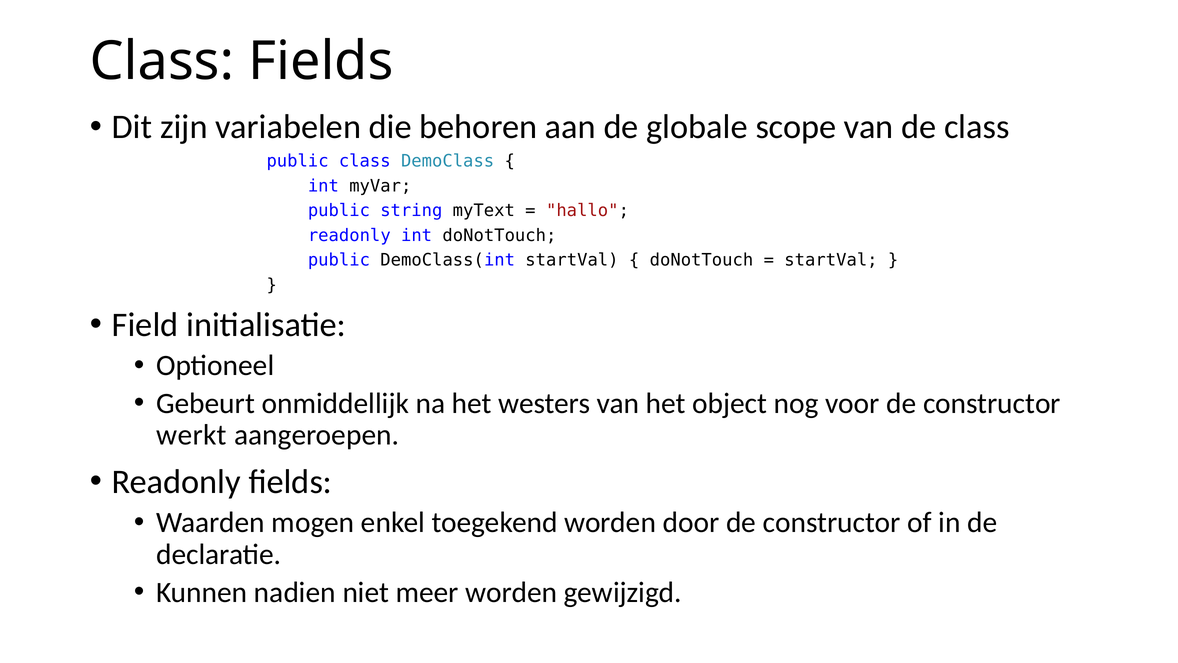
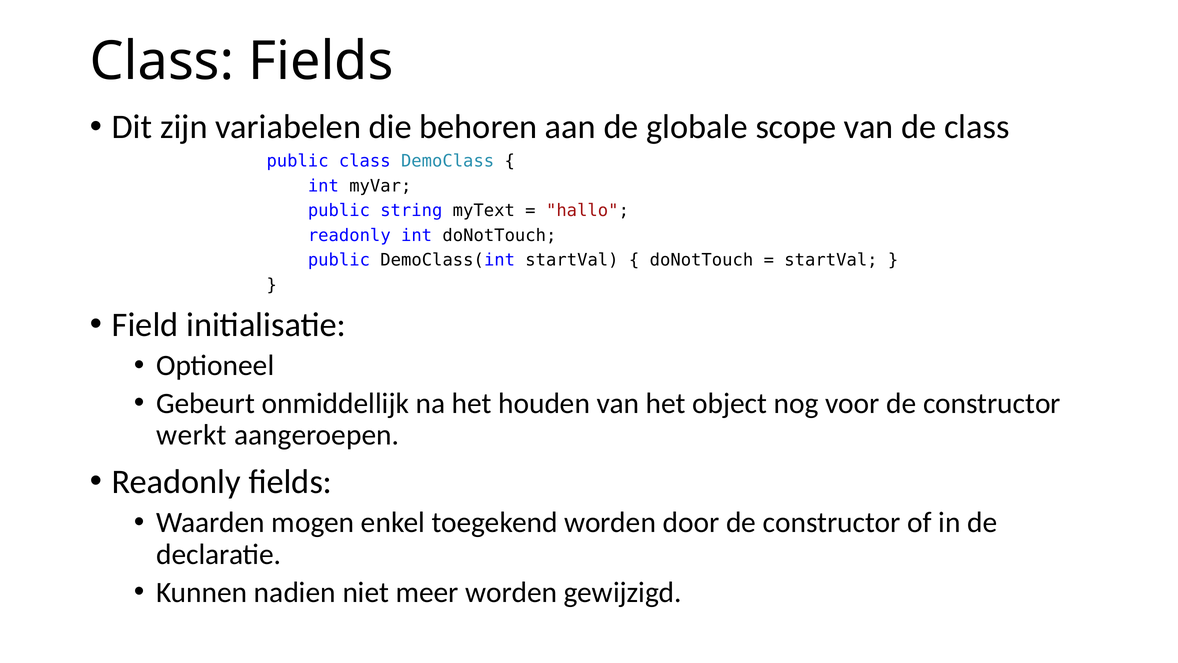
westers: westers -> houden (544, 403)
